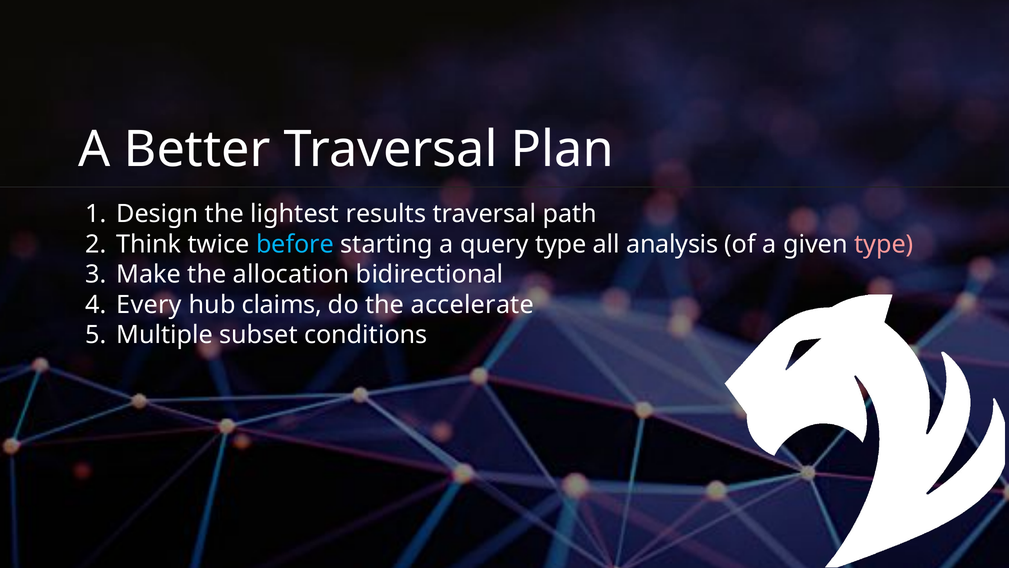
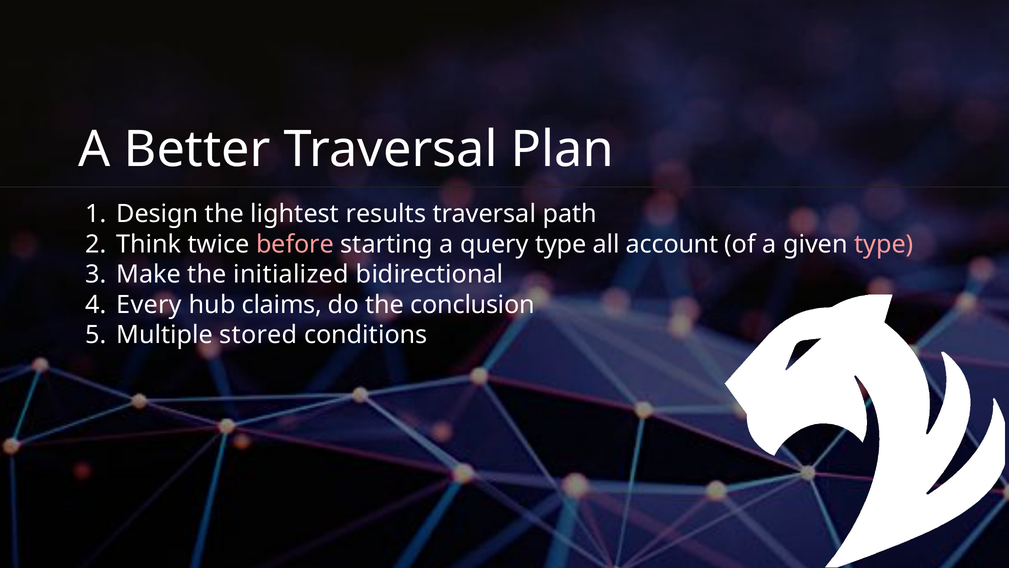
before colour: light blue -> pink (295, 244)
analysis: analysis -> account (672, 244)
allocation: allocation -> initialized (291, 274)
accelerate: accelerate -> conclusion (473, 305)
subset: subset -> stored (258, 335)
